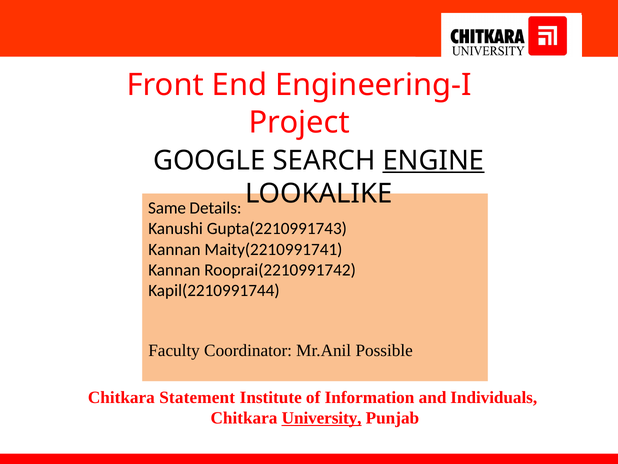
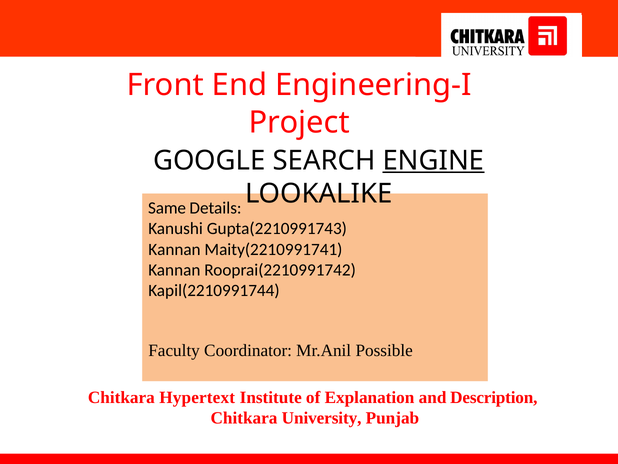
Statement: Statement -> Hypertext (197, 397)
Information: Information -> Explanation (370, 397)
Individuals: Individuals -> Description (494, 397)
University underline: present -> none (322, 418)
